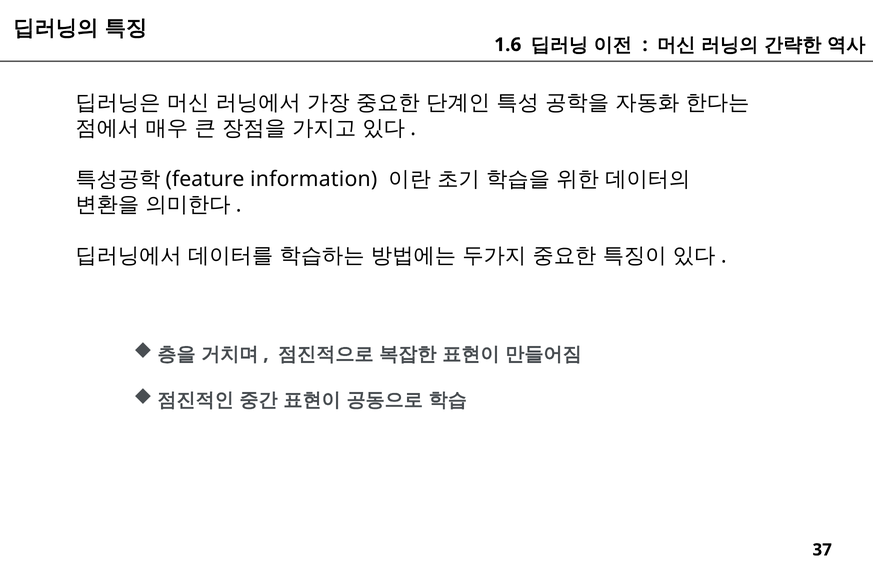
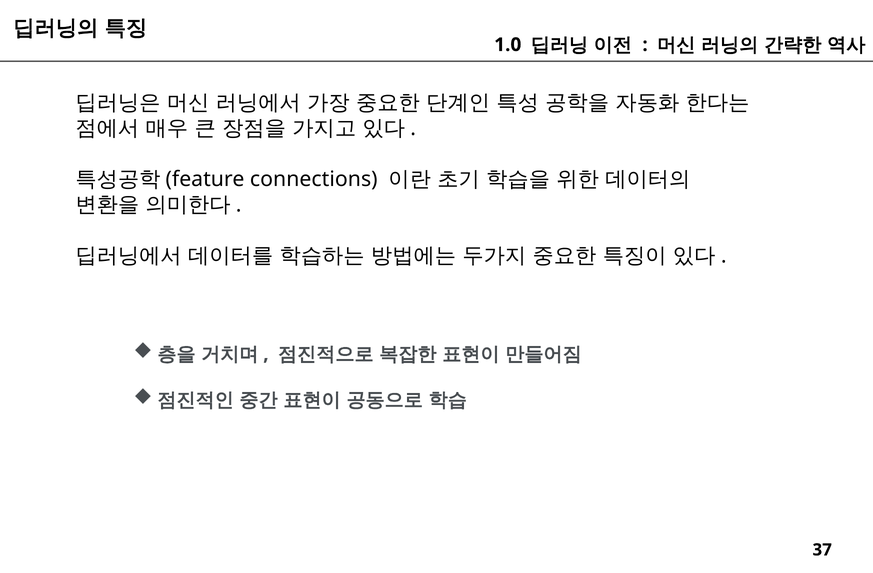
1.6: 1.6 -> 1.0 (508, 45)
information: information -> connections (314, 179)
